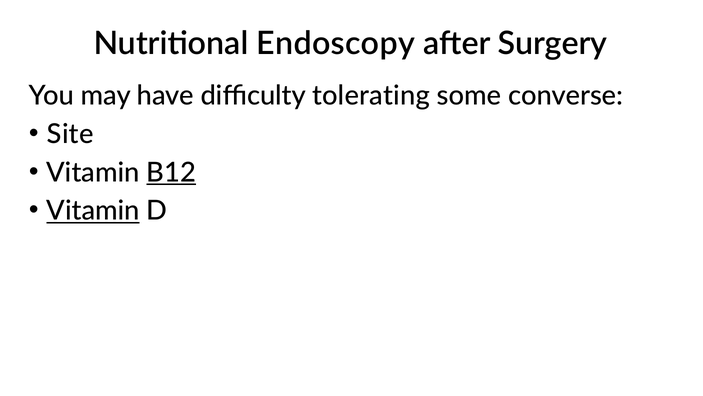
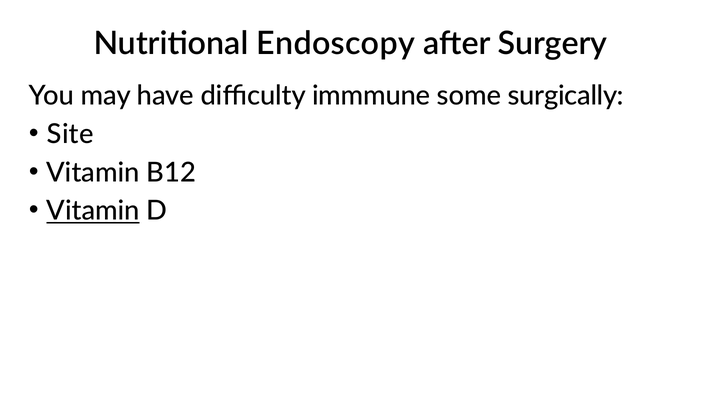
tolerating: tolerating -> immmune (371, 96)
converse: converse -> surgically (566, 96)
B12 underline: present -> none (171, 172)
